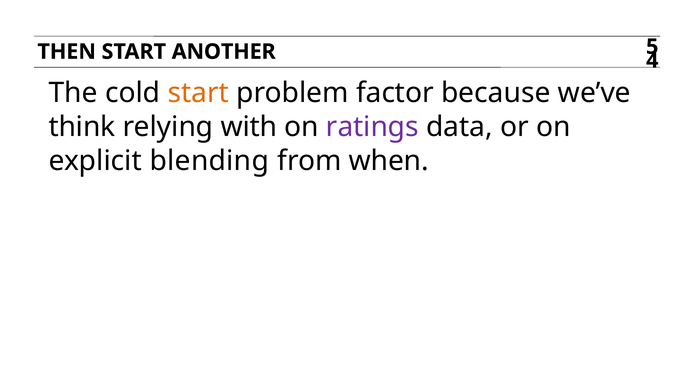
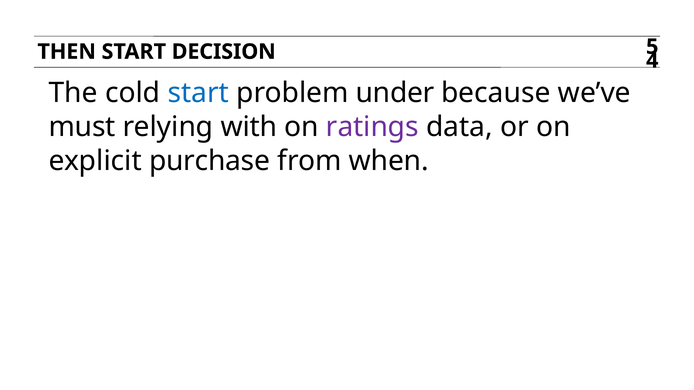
ANOTHER: ANOTHER -> DECISION (224, 52)
start colour: orange -> blue (198, 93)
factor: factor -> under (395, 93)
think: think -> must (82, 127)
blending: blending -> purchase (210, 161)
